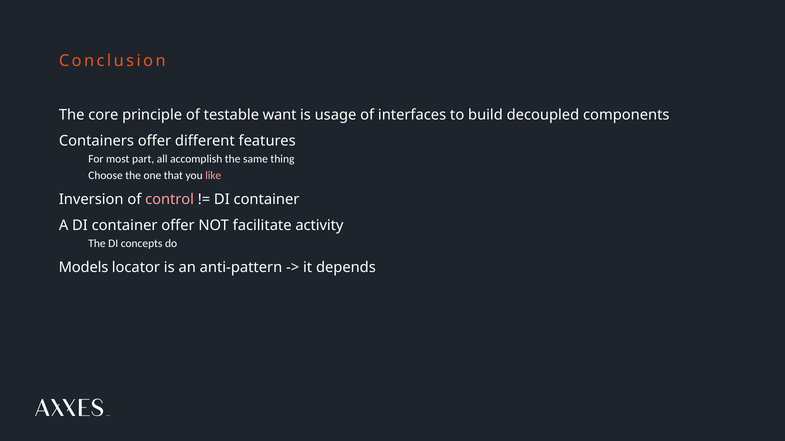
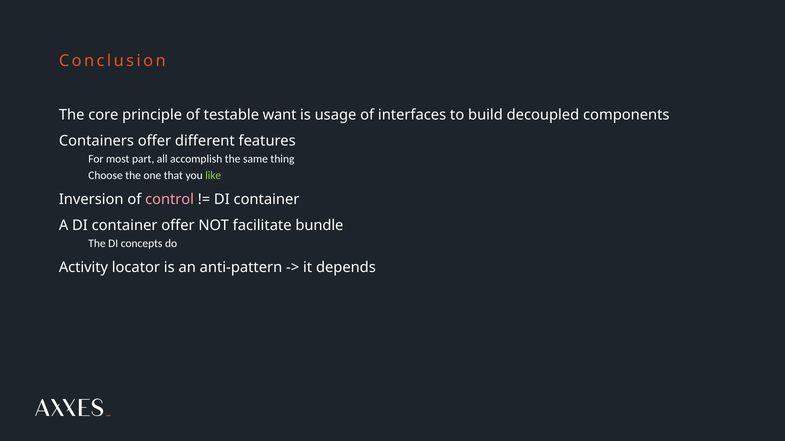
like colour: pink -> light green (213, 175)
activity: activity -> bundle (319, 226)
Models: Models -> Activity (83, 268)
